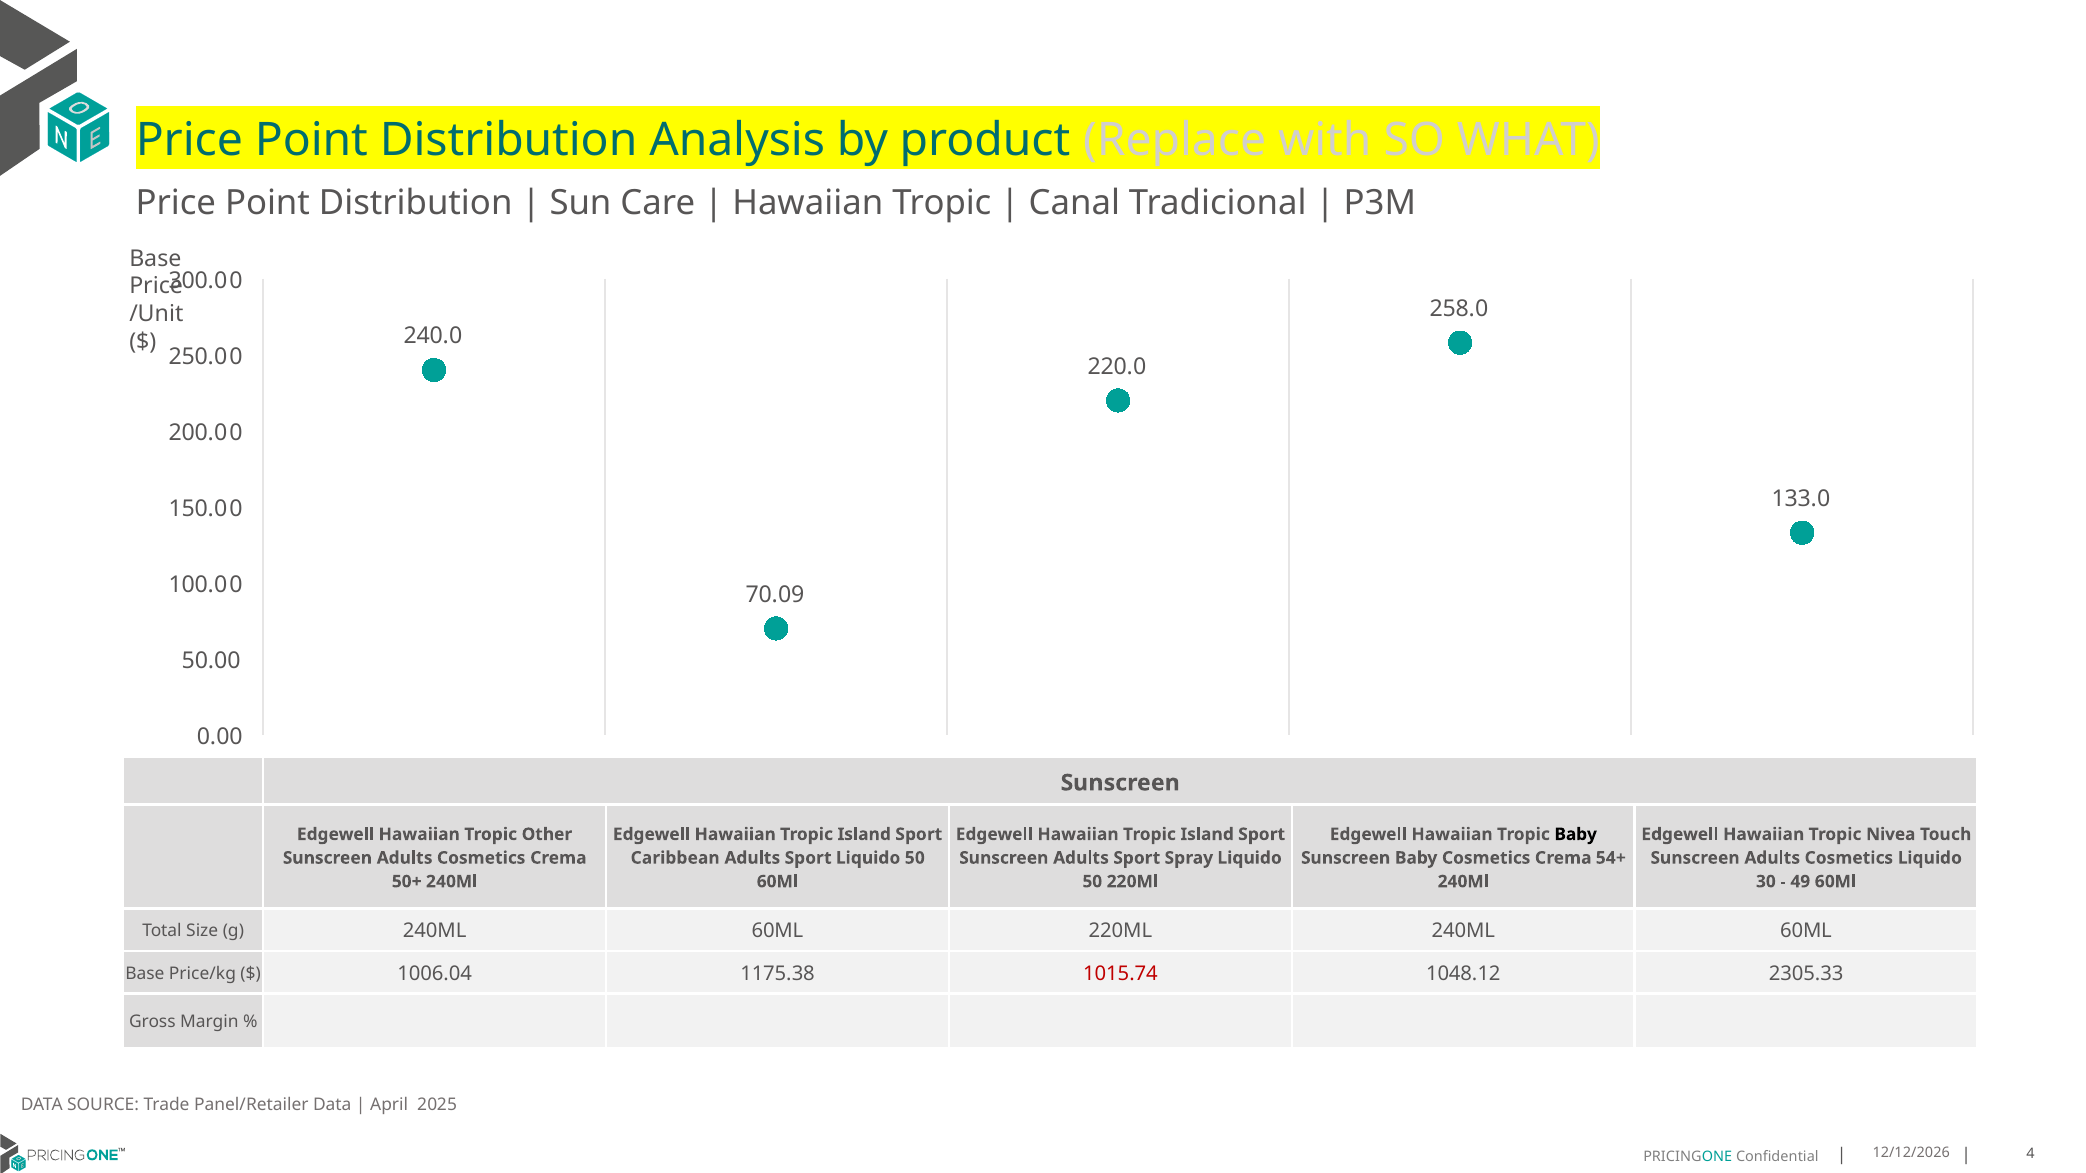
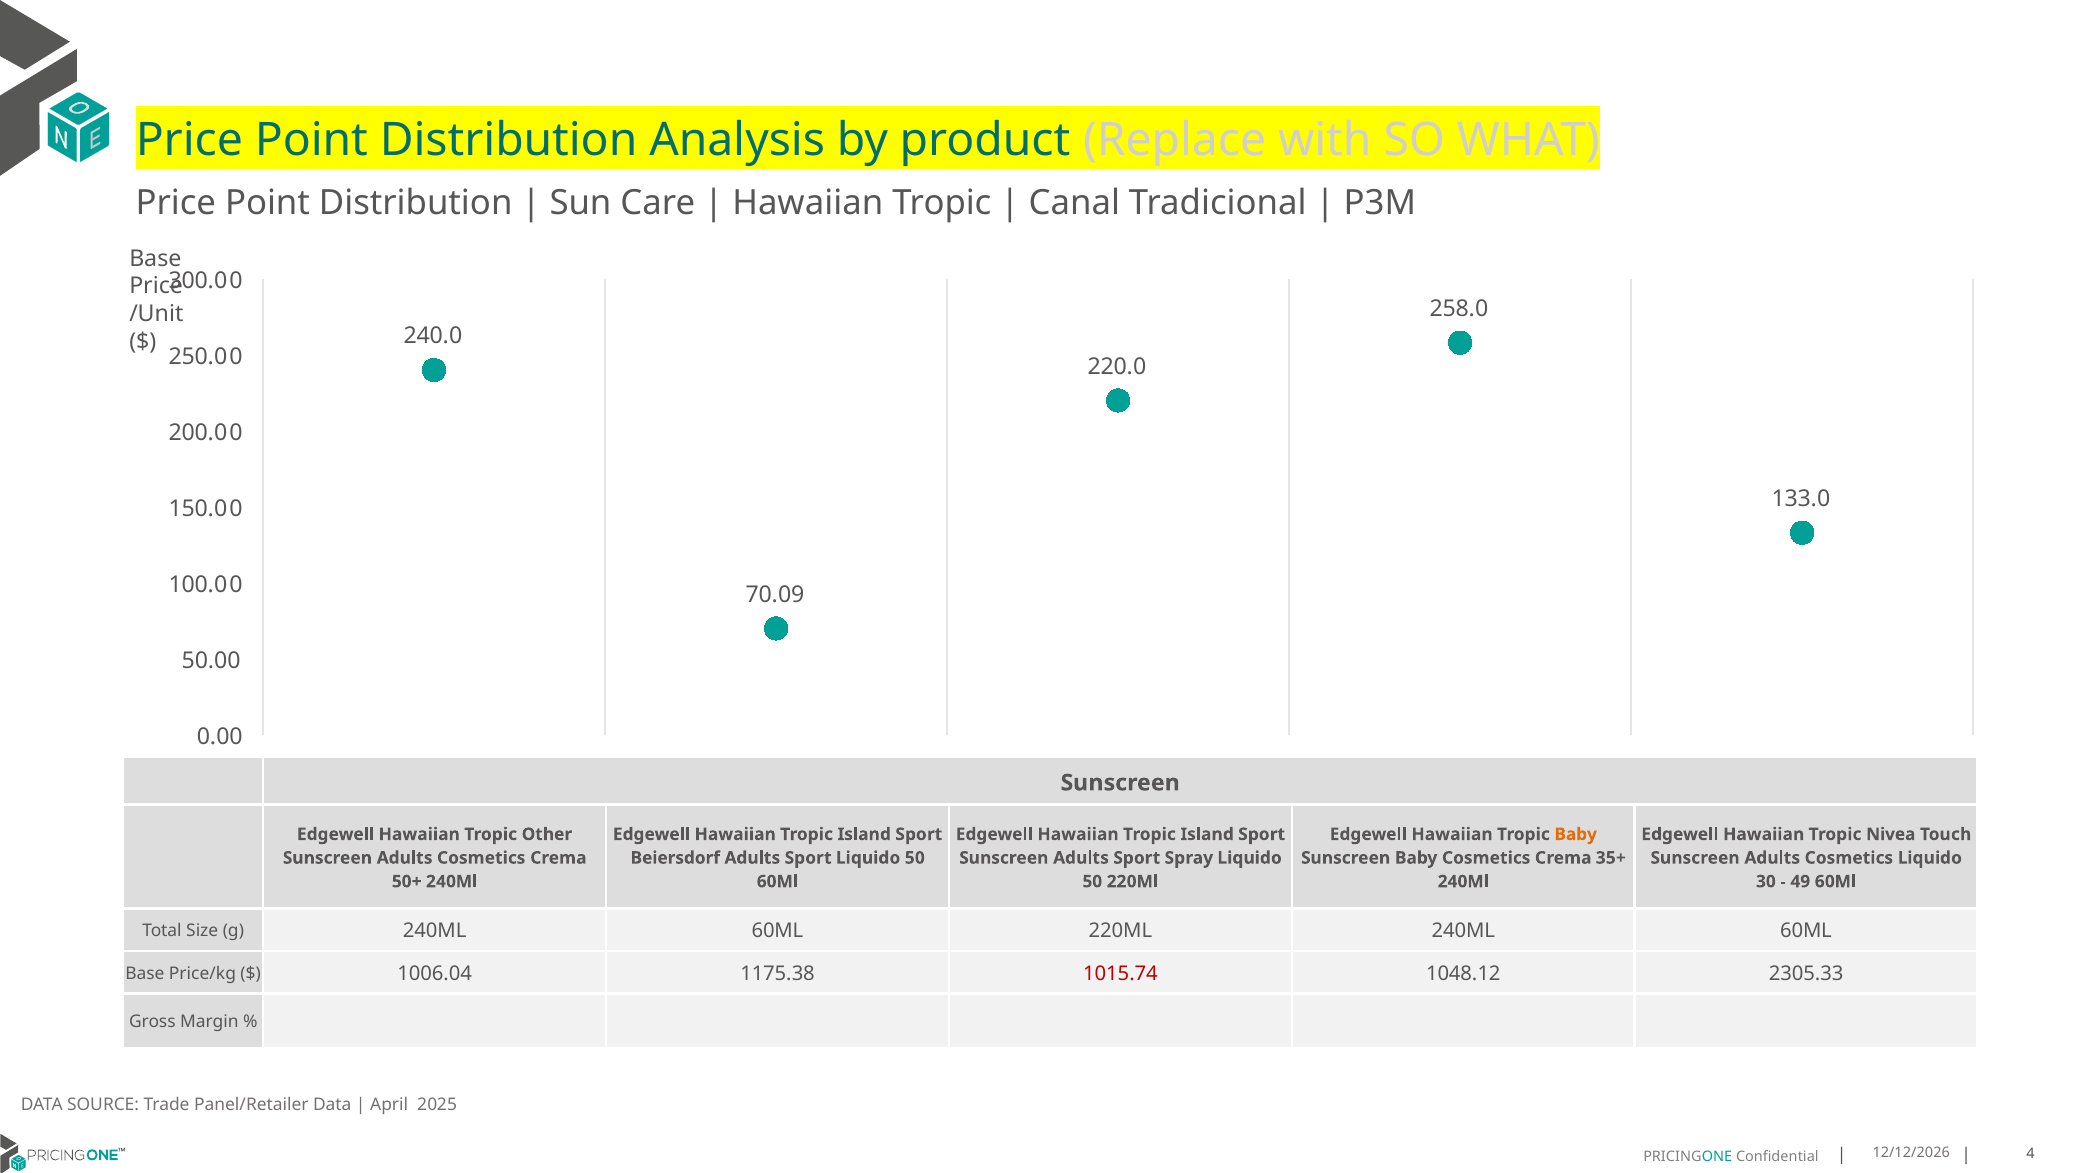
Baby colour: black -> orange (1576, 835)
Caribbean: Caribbean -> Beiersdorf (675, 858)
54+: 54+ -> 35+ (1611, 858)
